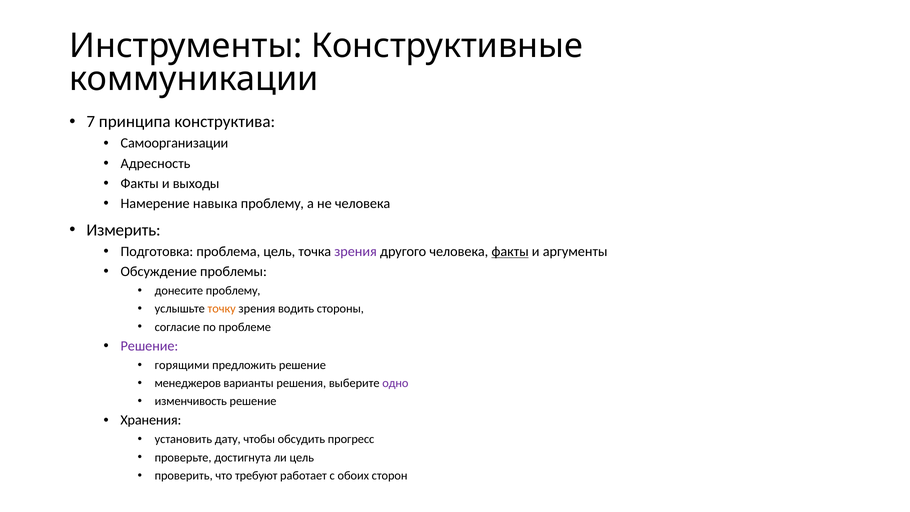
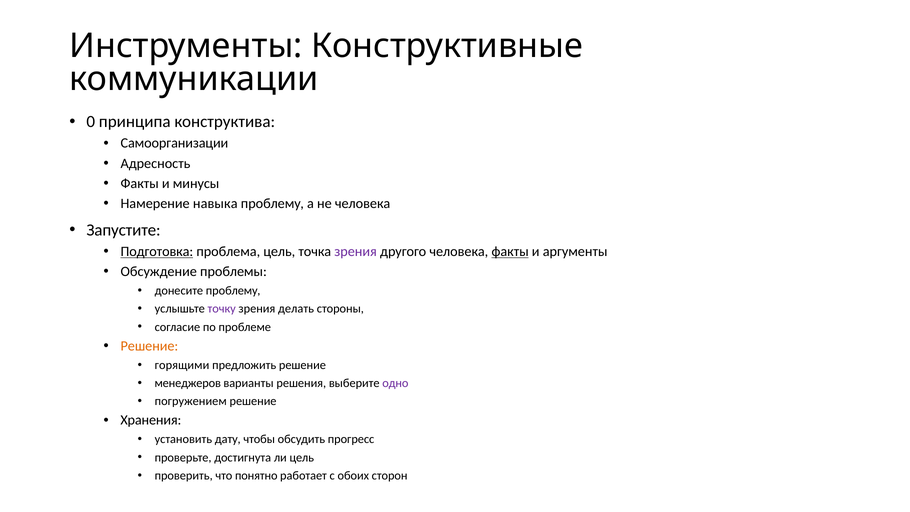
7: 7 -> 0 (91, 122)
выходы: выходы -> минусы (196, 183)
Измерить: Измерить -> Запустите (124, 230)
Подготовка underline: none -> present (157, 252)
точку colour: orange -> purple (222, 309)
водить: водить -> делать (296, 309)
Решение colour: purple -> orange (149, 346)
изменчивость: изменчивость -> погружением (191, 401)
требуют: требуют -> понятно (256, 475)
